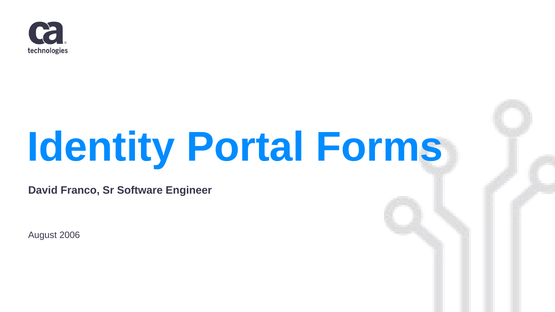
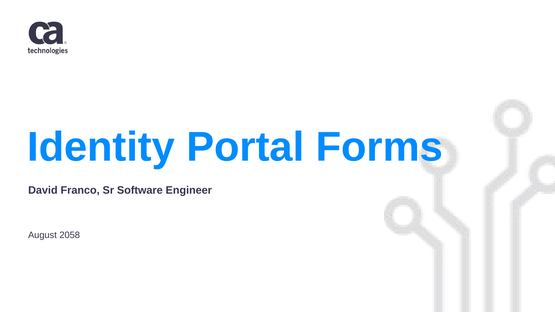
2006: 2006 -> 2058 (70, 235)
